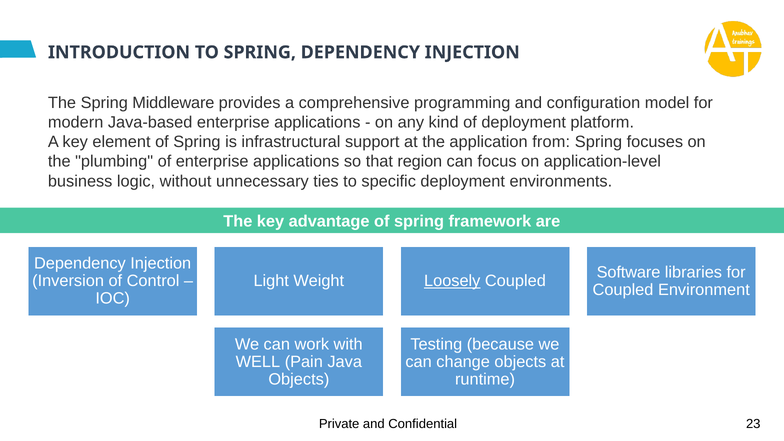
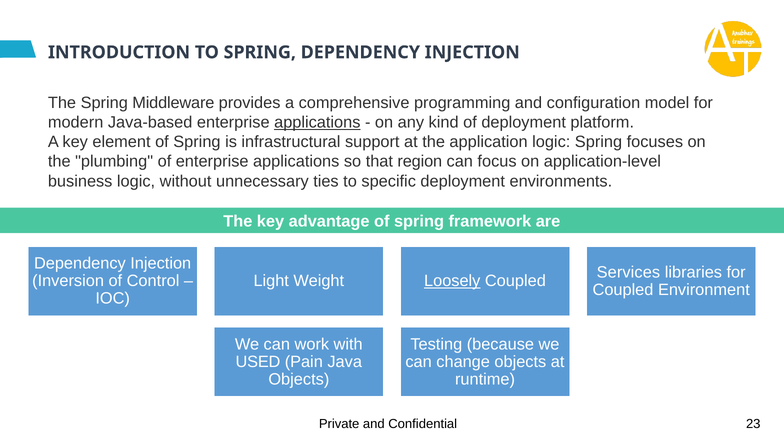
applications underline: none -> present (317, 122)
application from: from -> logic (551, 142)
Software: Software -> Services (628, 272)
WELL: WELL -> USED (258, 362)
